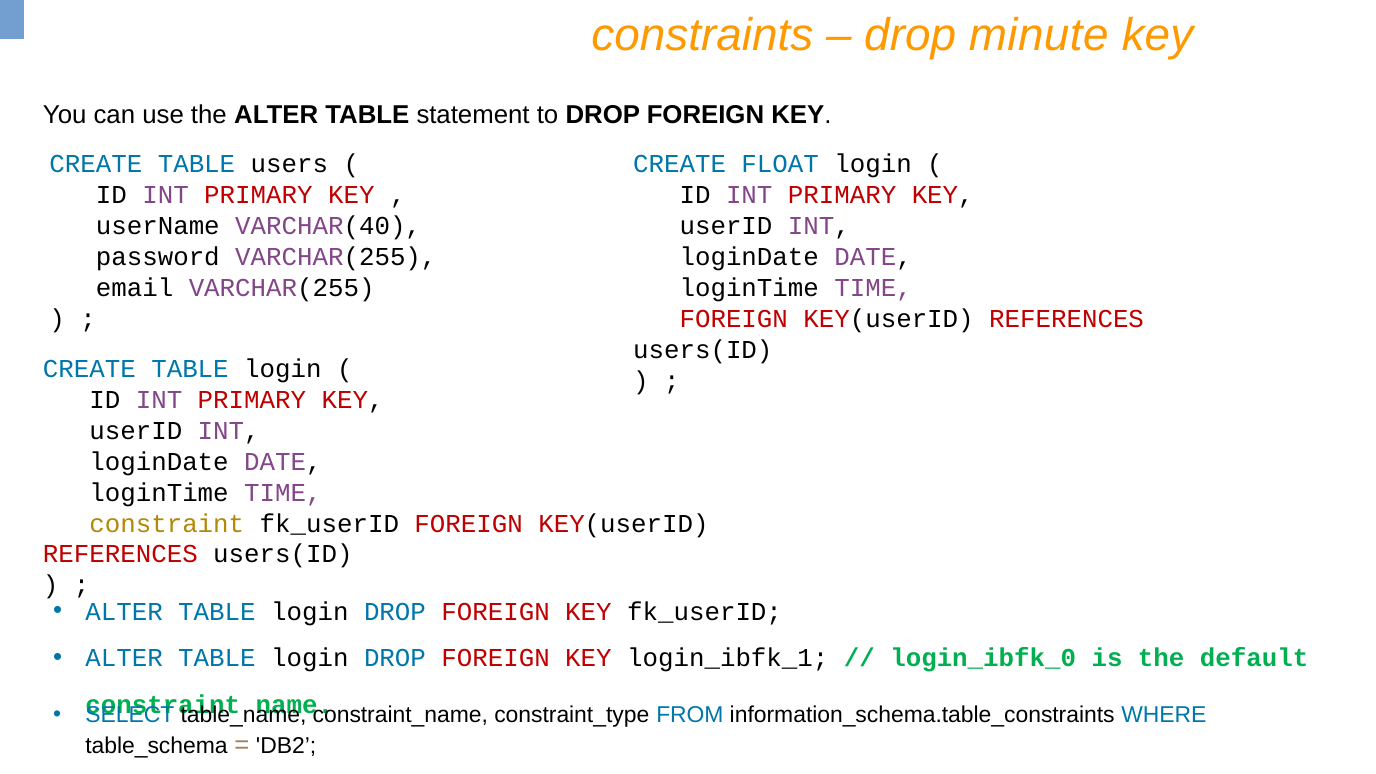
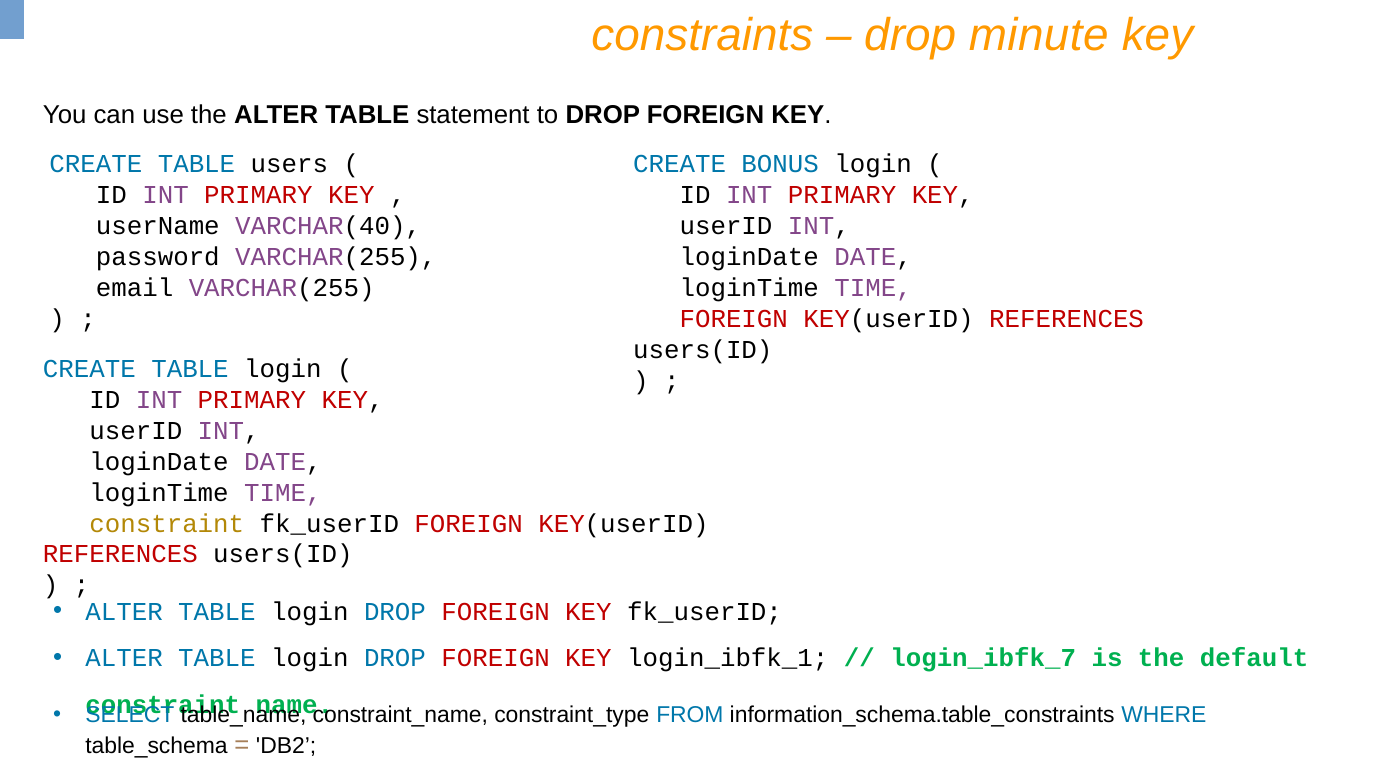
FLOAT: FLOAT -> BONUS (780, 164)
login_ibfk_0: login_ibfk_0 -> login_ibfk_7 (983, 658)
